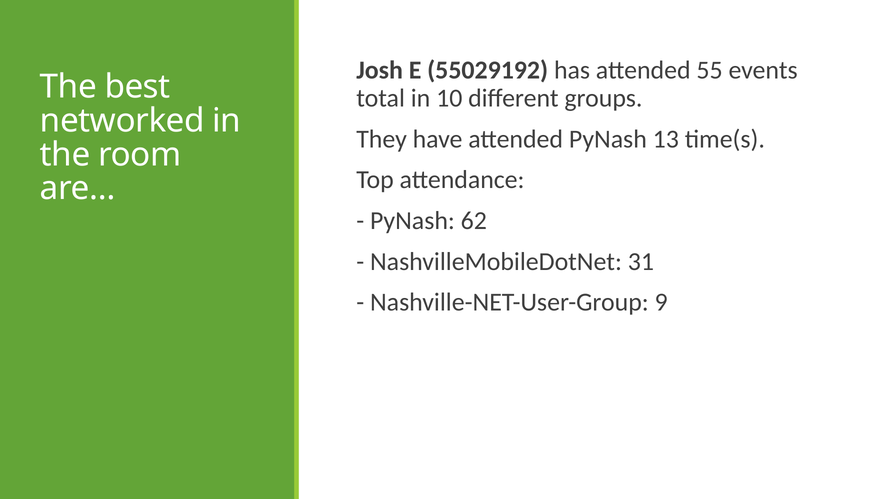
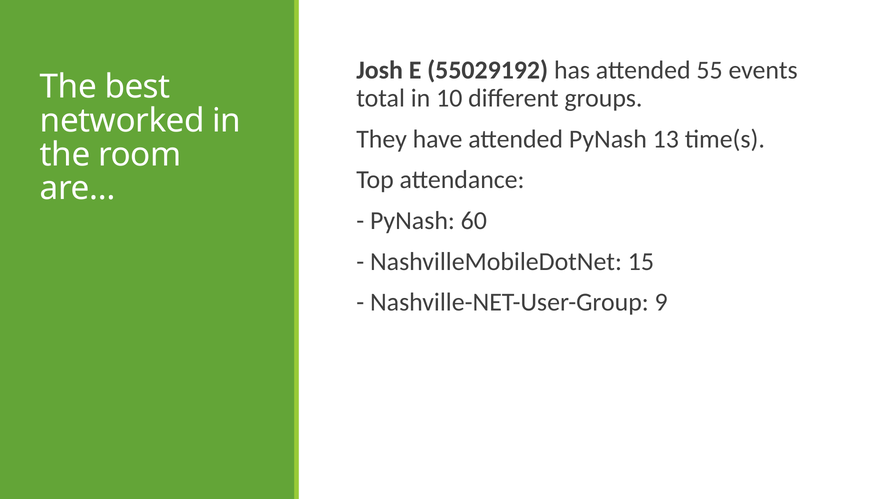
62: 62 -> 60 (474, 221)
31: 31 -> 15 (641, 262)
